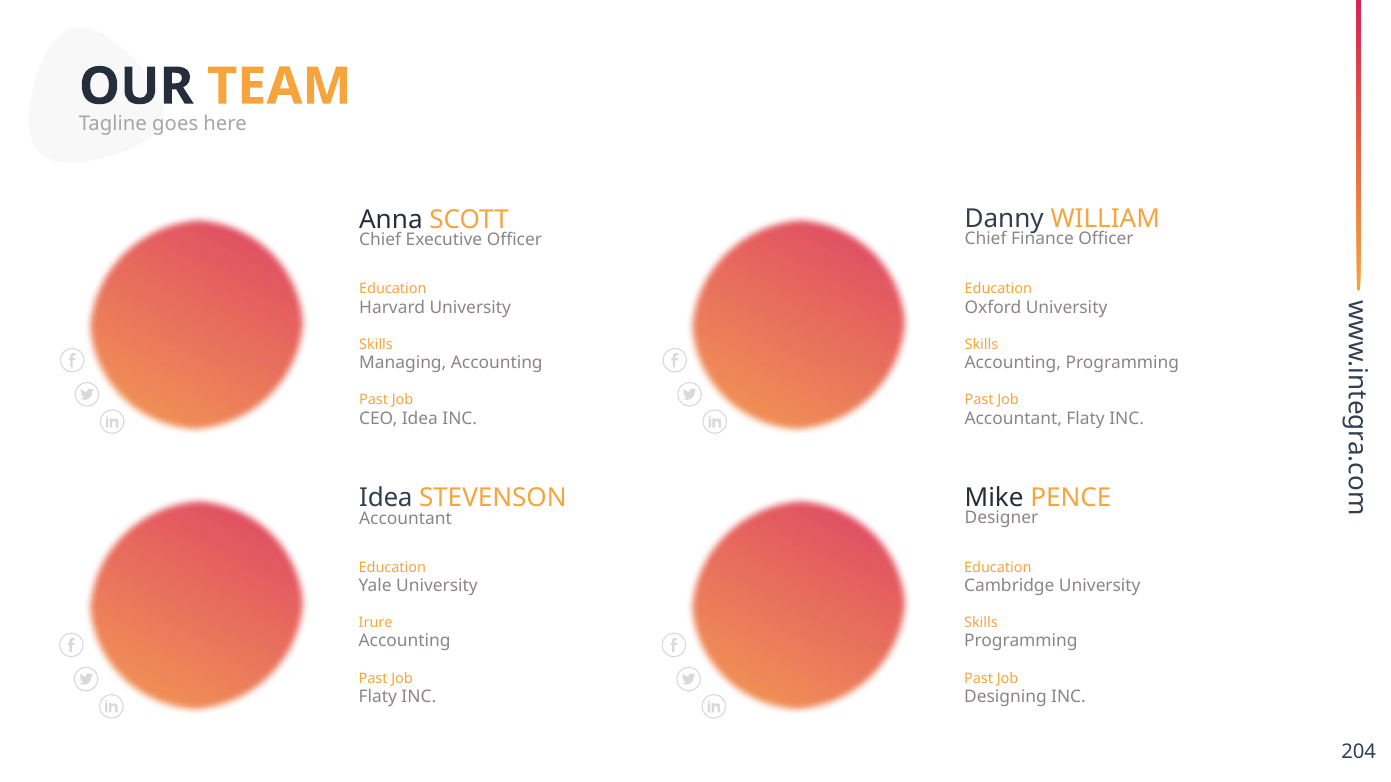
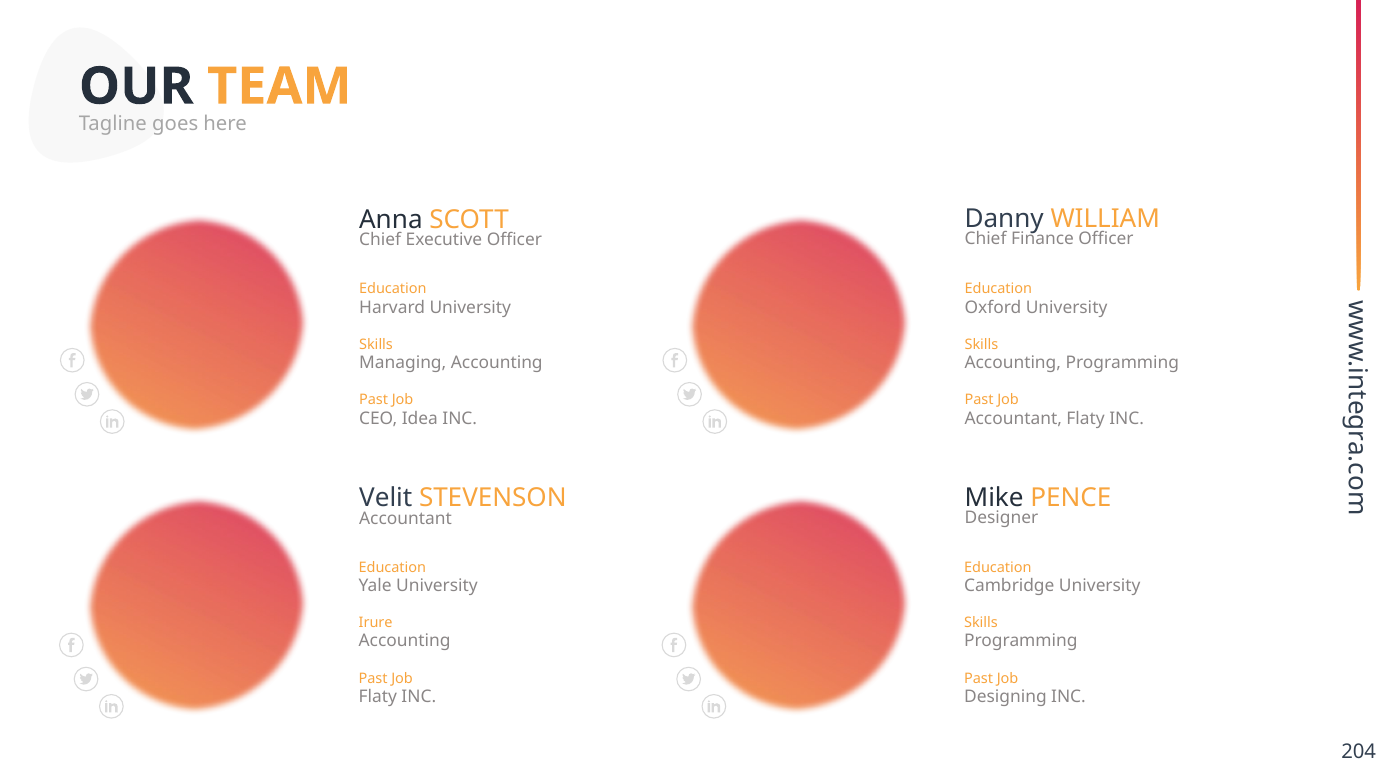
Idea: Idea -> Velit (386, 499)
